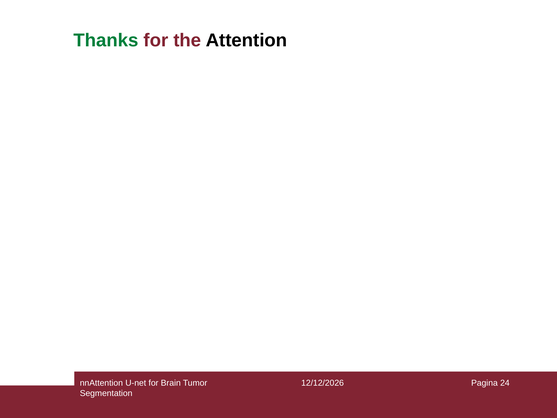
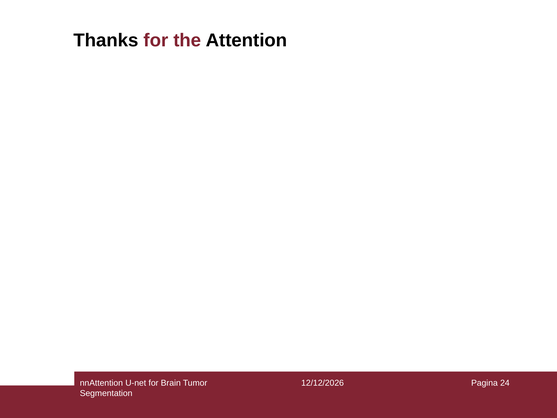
Thanks colour: green -> black (106, 40)
